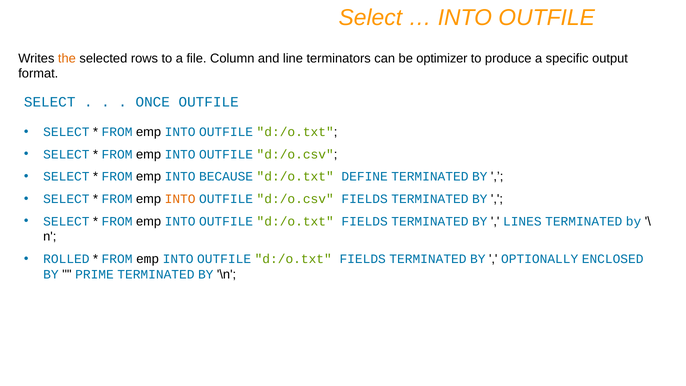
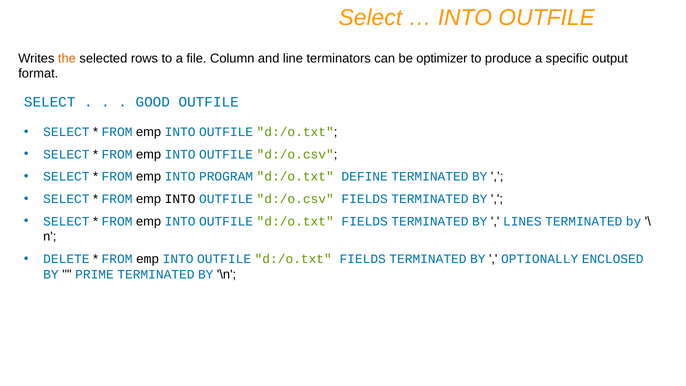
ONCE: ONCE -> GOOD (153, 102)
BECAUSE: BECAUSE -> PROGRAM (226, 177)
INTO colour: orange -> black (180, 199)
ROLLED: ROLLED -> DELETE (66, 259)
